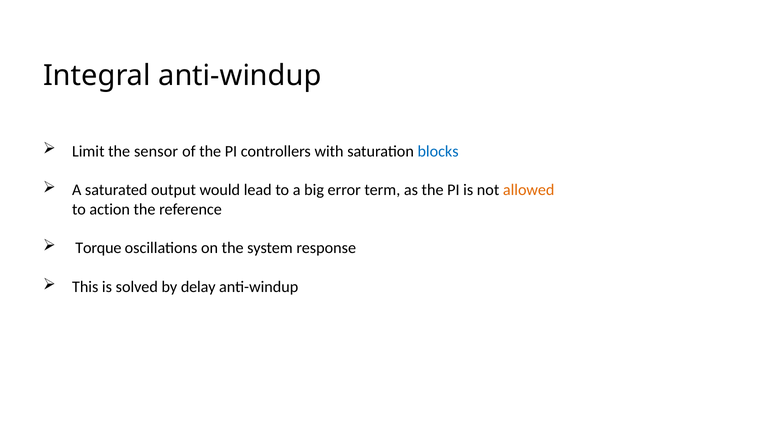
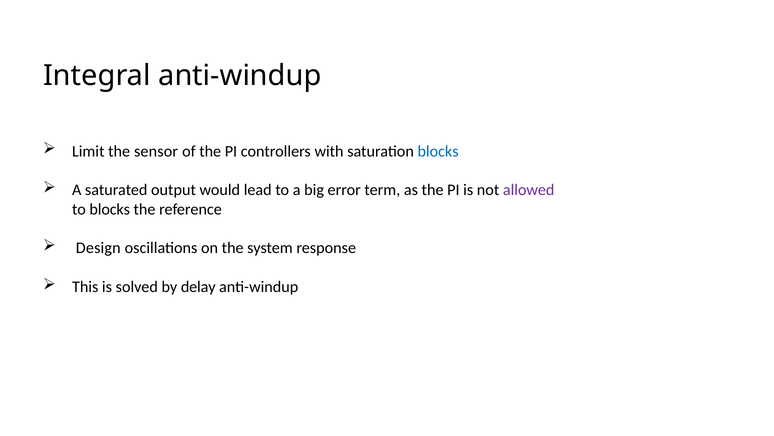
allowed colour: orange -> purple (529, 190)
to action: action -> blocks (110, 209)
Torque: Torque -> Design (98, 248)
